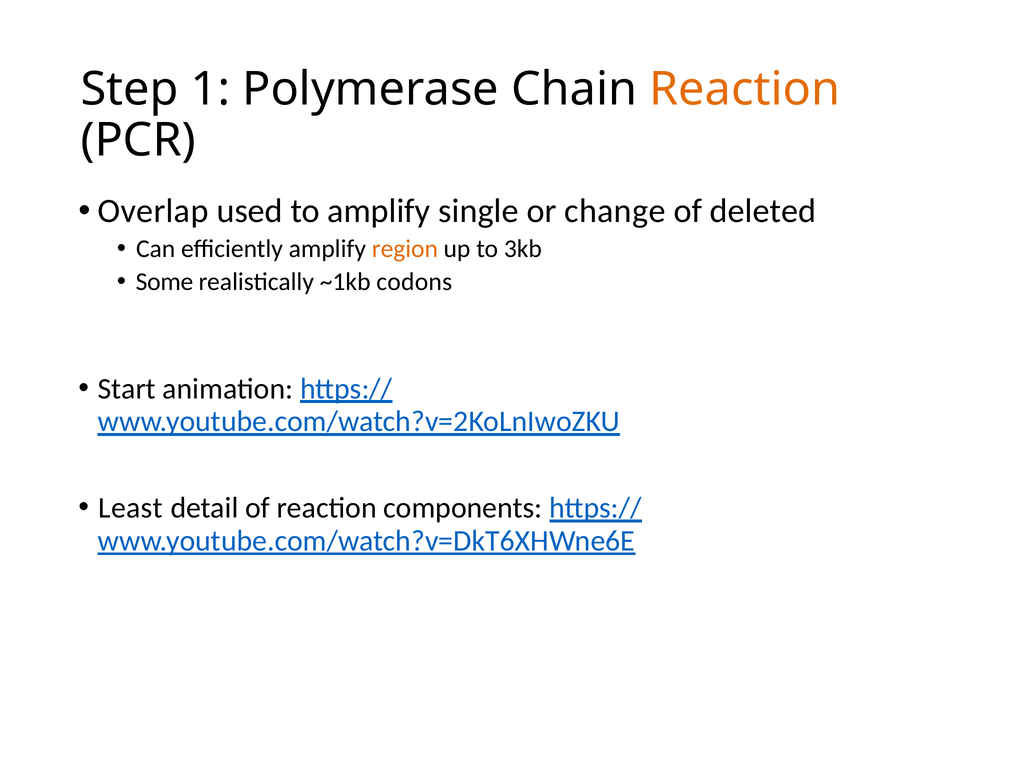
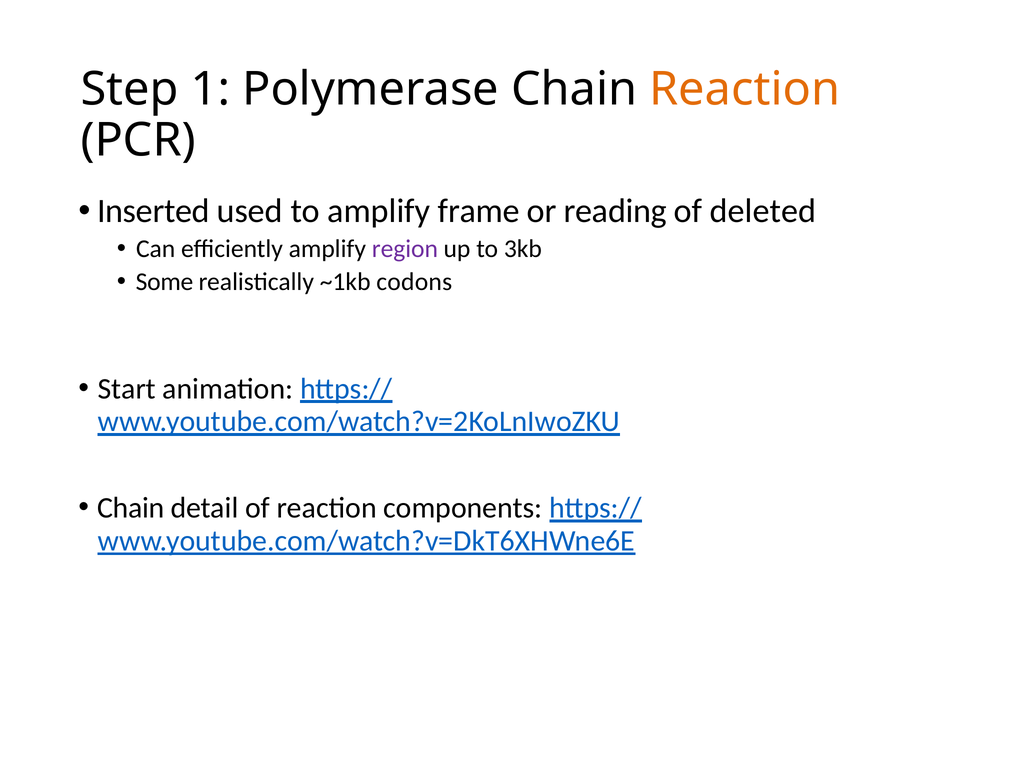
Overlap: Overlap -> Inserted (153, 211)
single: single -> frame (479, 211)
change: change -> reading (615, 211)
region colour: orange -> purple (405, 249)
Least: Least -> Chain (131, 508)
